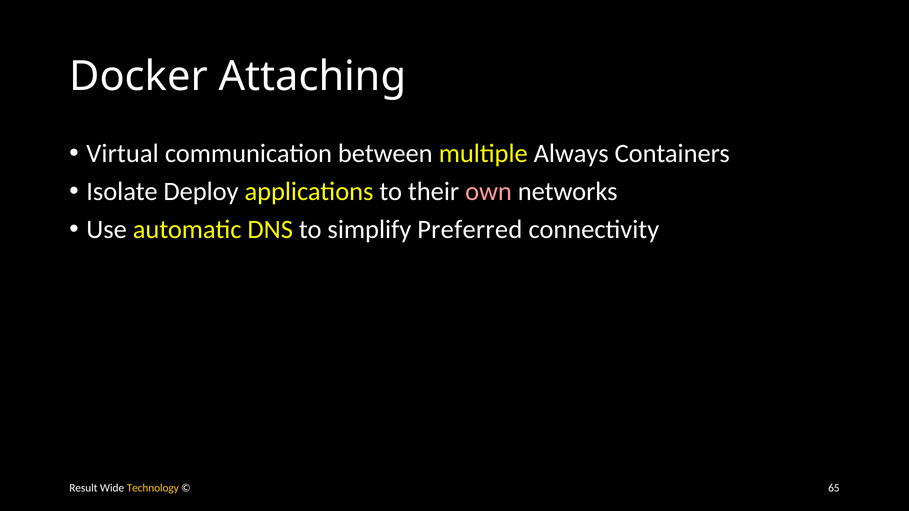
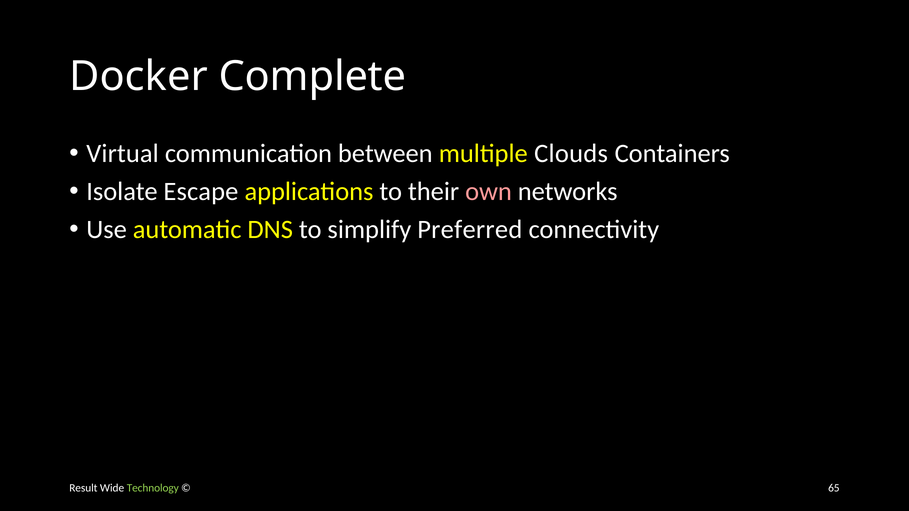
Attaching: Attaching -> Complete (313, 76)
Always: Always -> Clouds (571, 154)
Deploy: Deploy -> Escape (201, 192)
Technology colour: yellow -> light green (153, 488)
